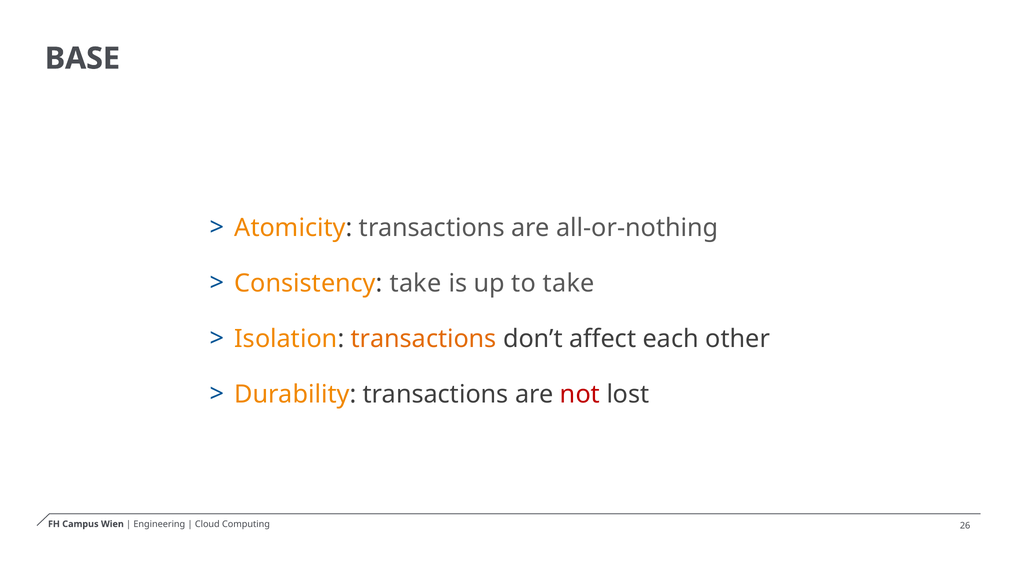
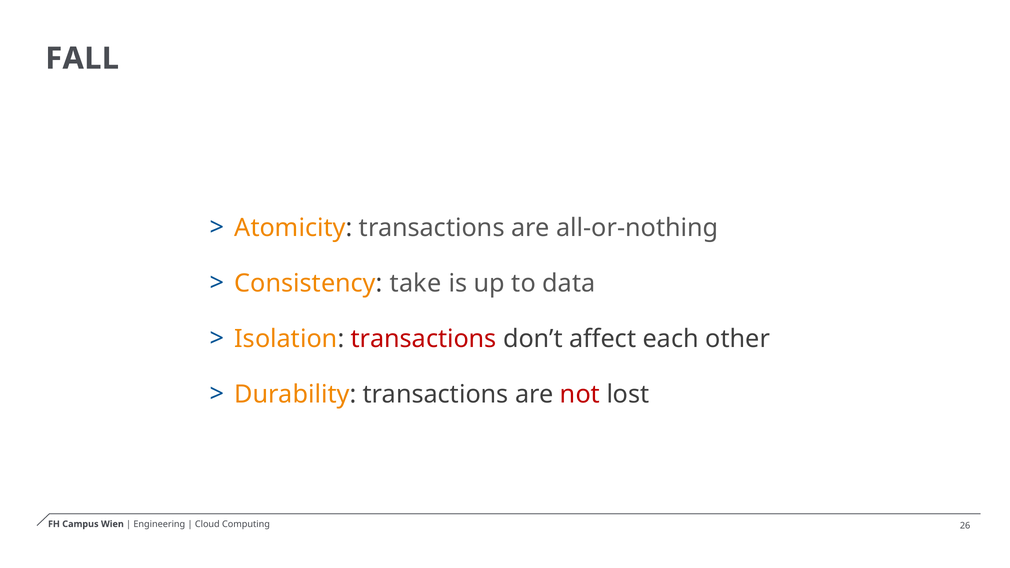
BASE: BASE -> FALL (82, 59)
to take: take -> data (569, 283)
transactions colour: orange -> red (424, 339)
